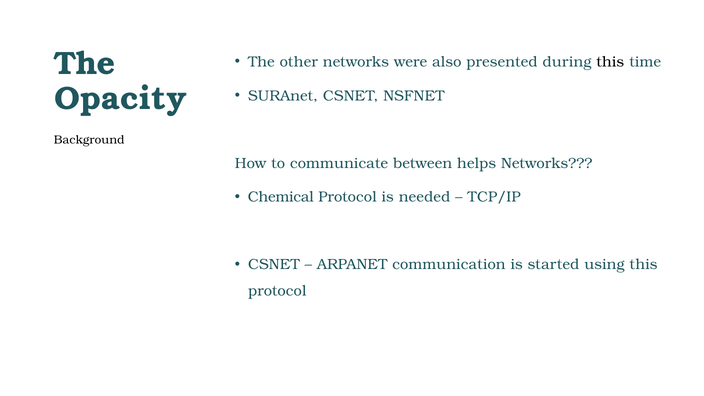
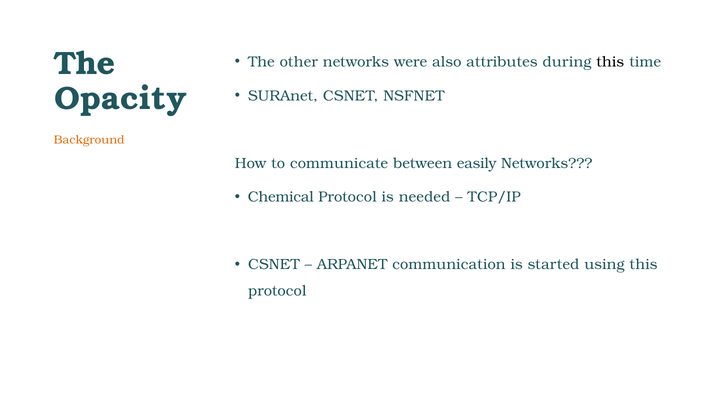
presented: presented -> attributes (502, 62)
Background colour: black -> orange (89, 140)
helps: helps -> easily (477, 163)
